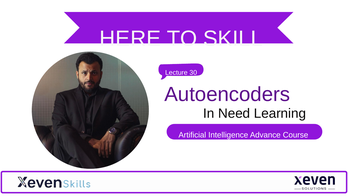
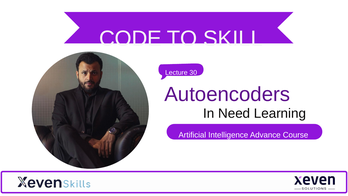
HERE: HERE -> CODE (130, 39)
